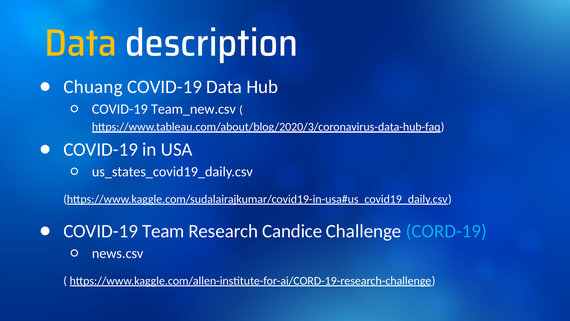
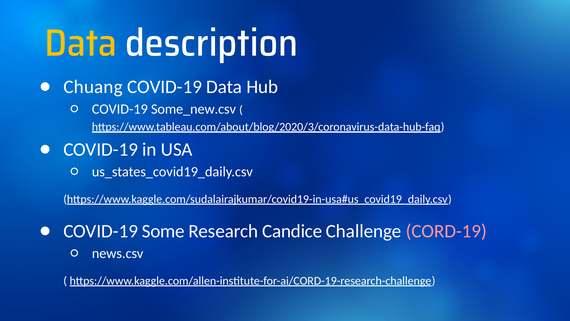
Team_new.csv: Team_new.csv -> Some_new.csv (193, 109)
Team: Team -> Some (163, 231)
CORD-19 colour: light blue -> pink (446, 231)
